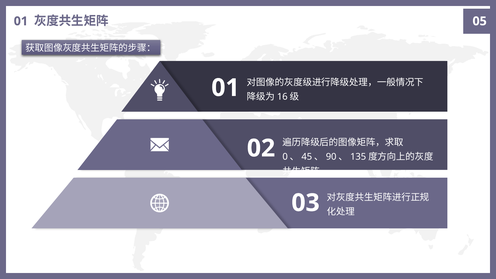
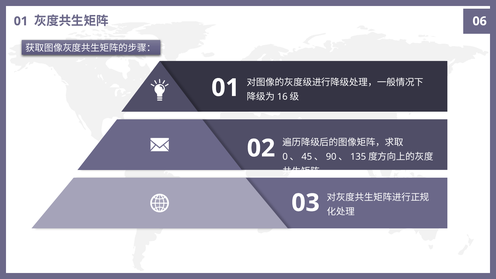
05: 05 -> 06 (480, 21)
